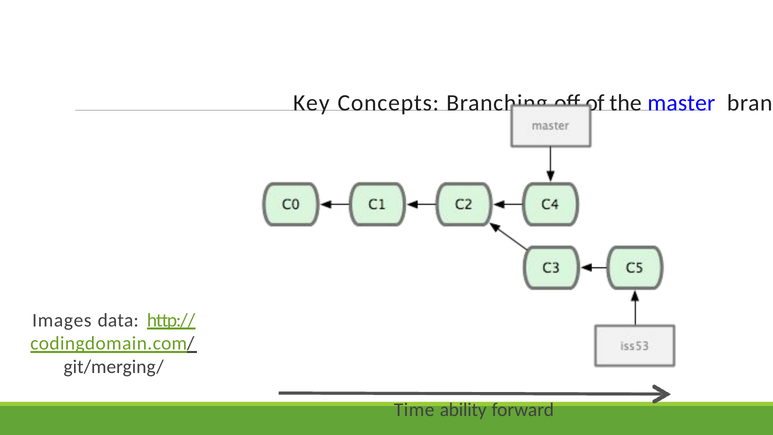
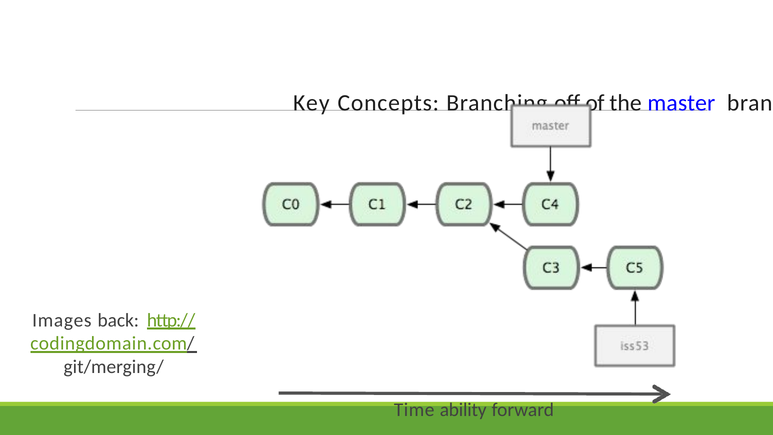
data: data -> back (118, 320)
